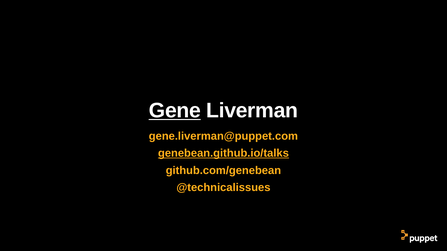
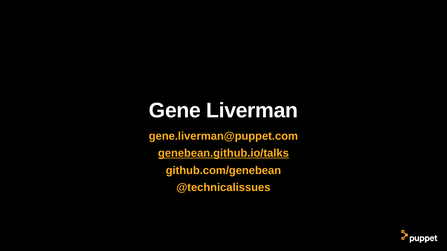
Gene underline: present -> none (175, 111)
